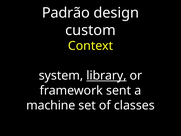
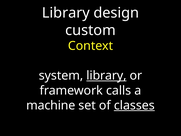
Padrão: Padrão -> Library (66, 13)
sent: sent -> calls (119, 90)
classes underline: none -> present (134, 105)
